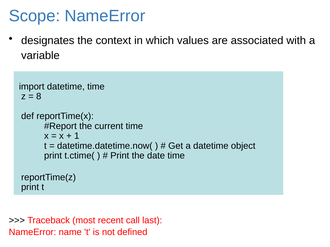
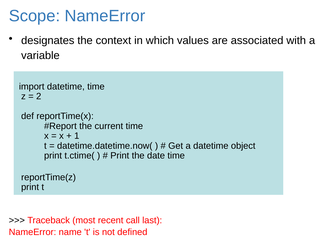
8: 8 -> 2 (39, 97)
